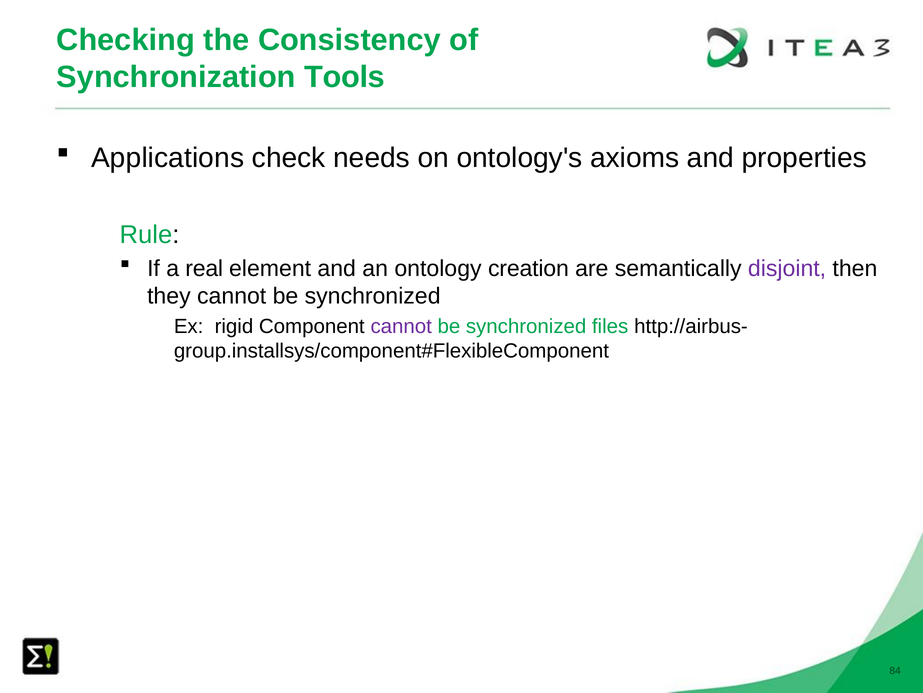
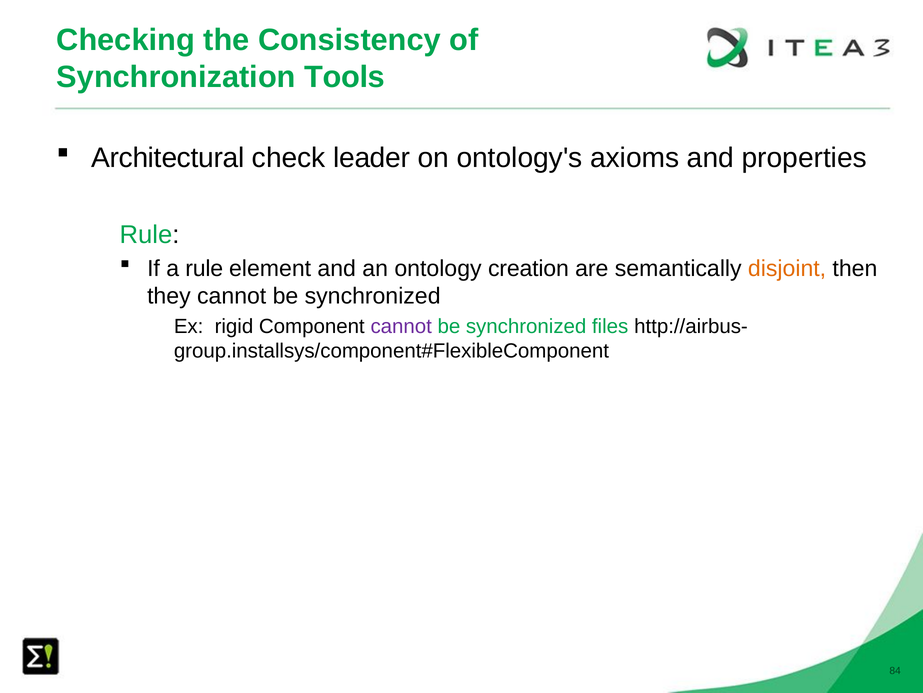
Applications: Applications -> Architectural (168, 158)
needs: needs -> leader (372, 158)
a real: real -> rule (204, 268)
disjoint colour: purple -> orange (787, 268)
